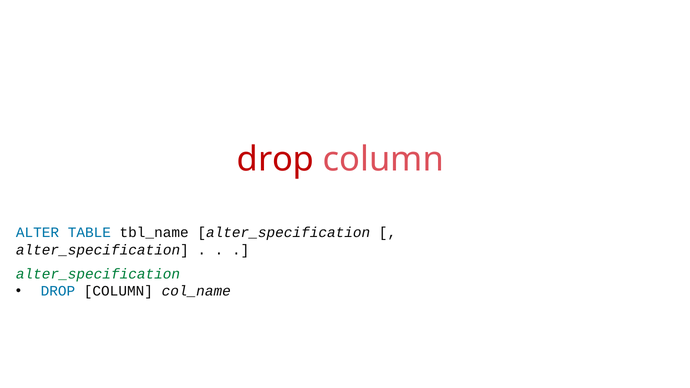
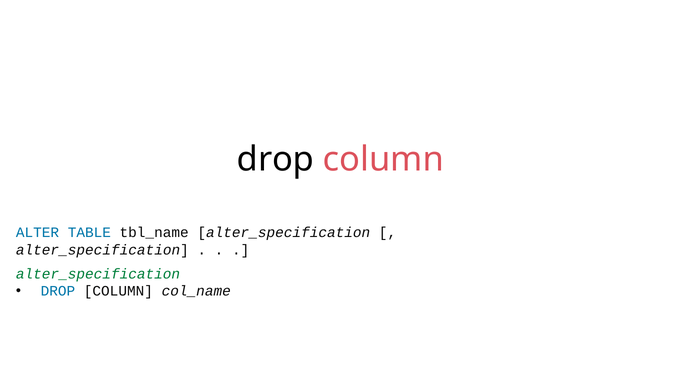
drop colour: red -> black (275, 159)
